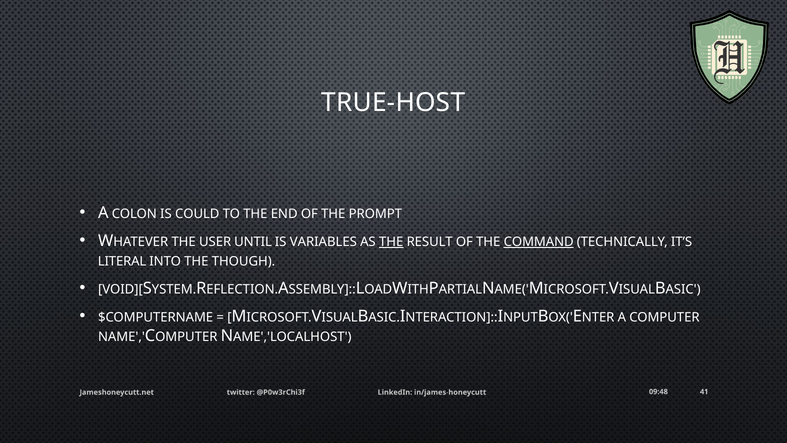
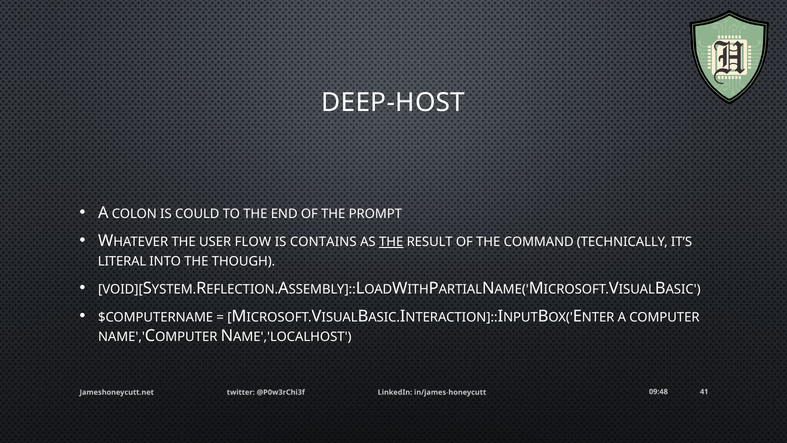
TRUE-HOST: TRUE-HOST -> DEEP-HOST (393, 103)
UNTIL: UNTIL -> FLOW (253, 242)
VARIABLES: VARIABLES -> CONTAINS (323, 242)
COMMAND underline: present -> none (539, 242)
